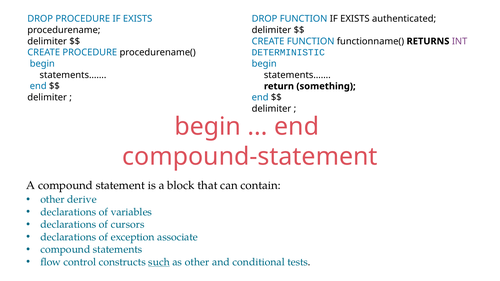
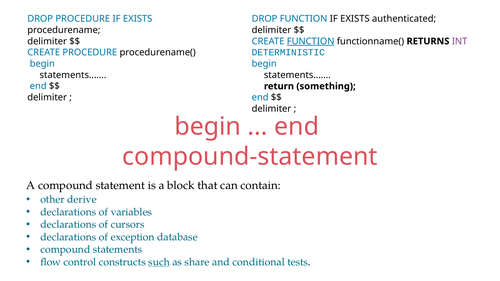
FUNCTION underline: none -> present (311, 41)
associate: associate -> database (178, 237)
as other: other -> share (197, 262)
